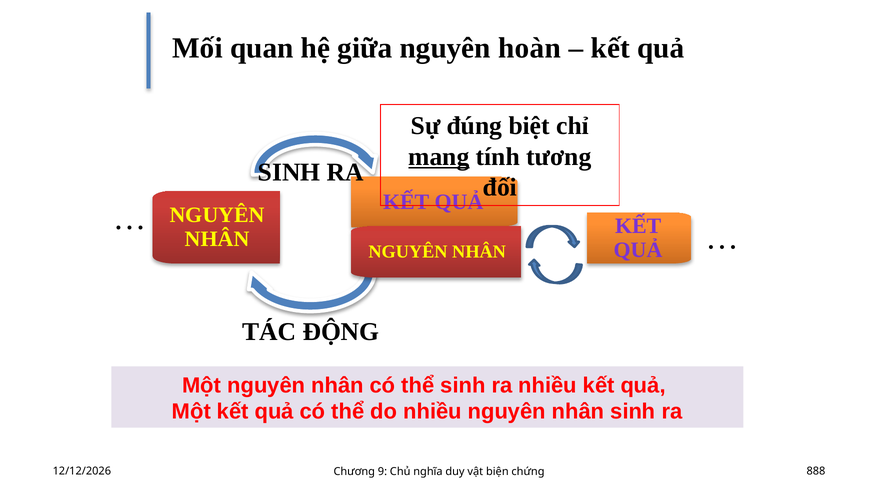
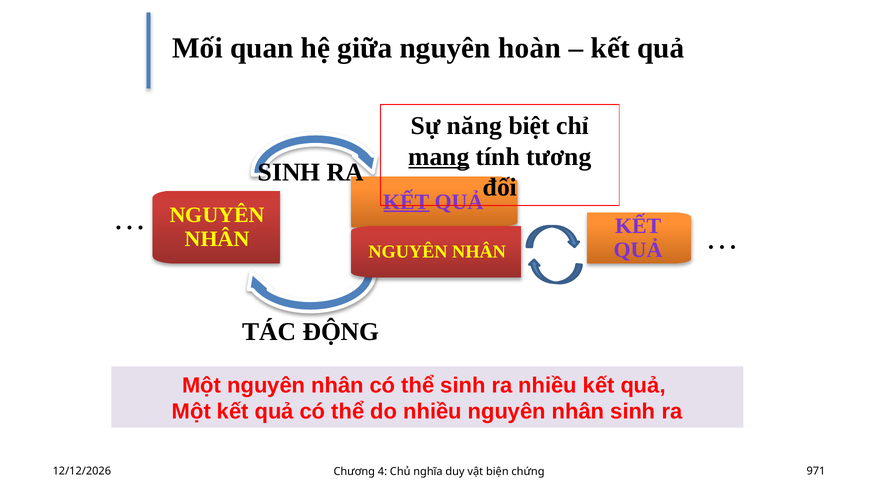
đúng: đúng -> năng (474, 126)
KẾT underline: none -> present (406, 202)
9: 9 -> 4 (382, 472)
888: 888 -> 971 (816, 471)
